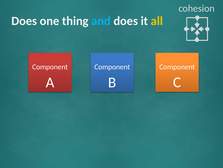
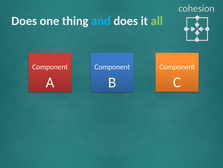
all colour: yellow -> light green (157, 21)
